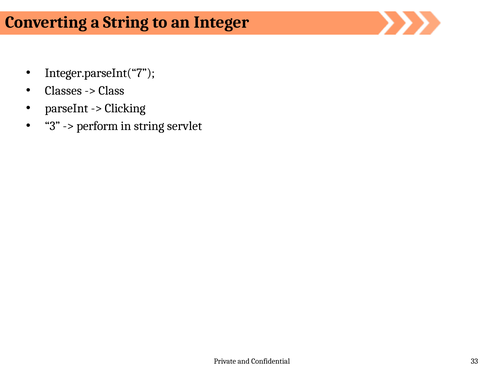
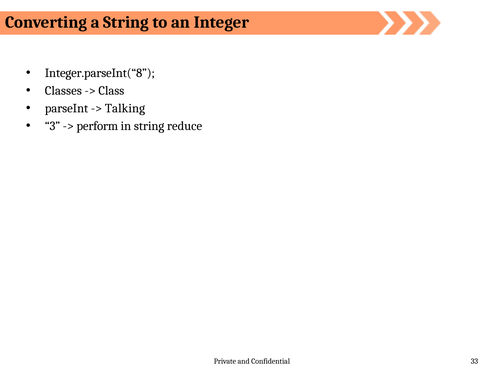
Integer.parseInt(“7: Integer.parseInt(“7 -> Integer.parseInt(“8 (100, 73)
Clicking: Clicking -> Talking (125, 108)
servlet: servlet -> reduce (185, 126)
